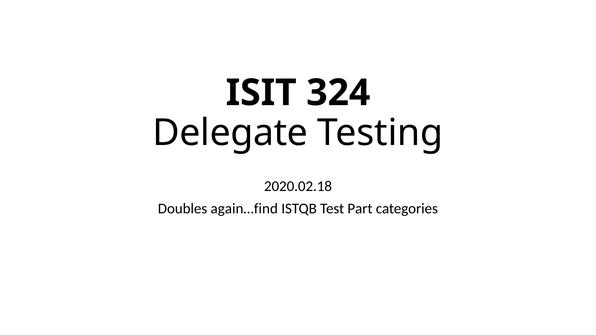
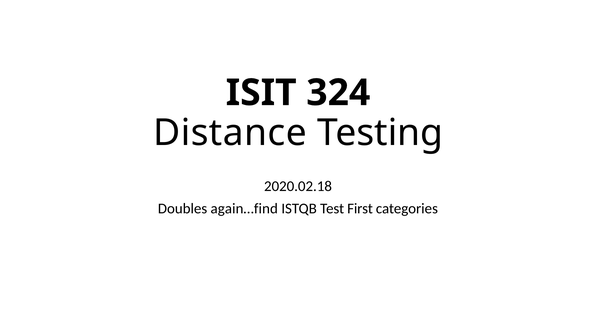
Delegate: Delegate -> Distance (230, 133)
Part: Part -> First (360, 209)
